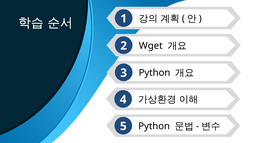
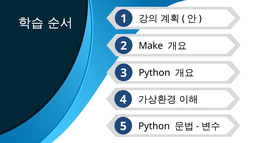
Wget: Wget -> Make (151, 46)
